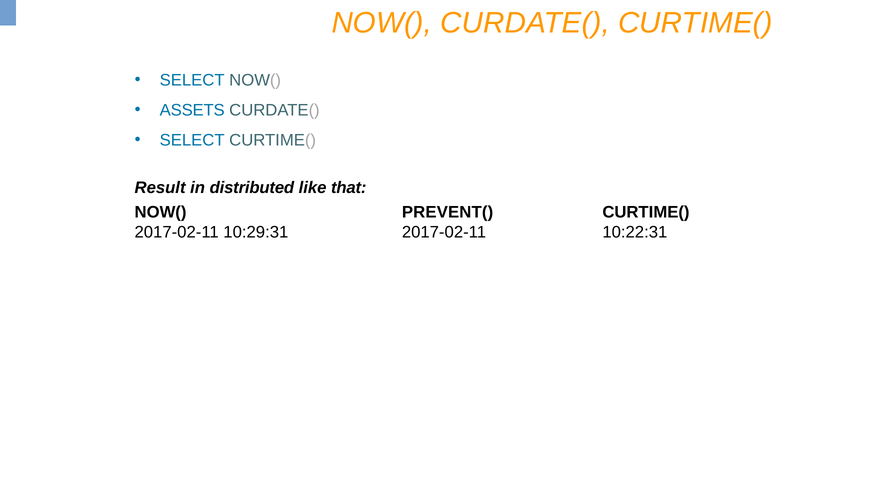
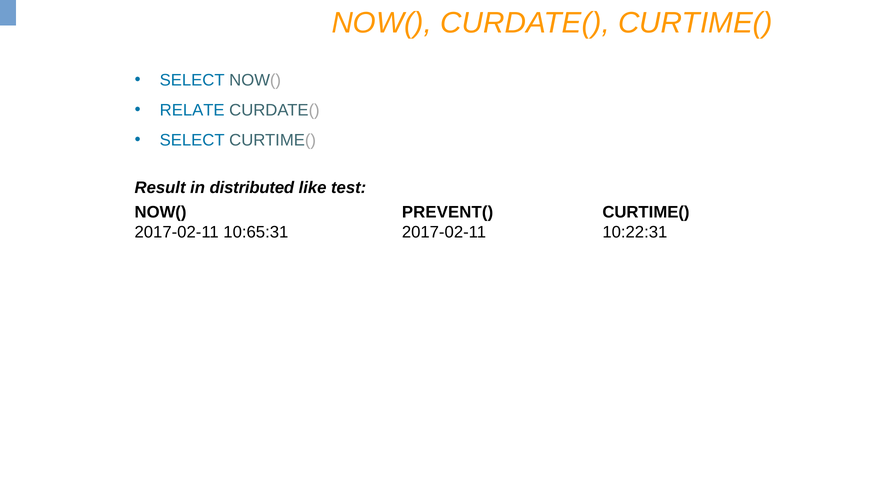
ASSETS: ASSETS -> RELATE (192, 110)
that: that -> test (349, 188)
10:29:31: 10:29:31 -> 10:65:31 (256, 232)
